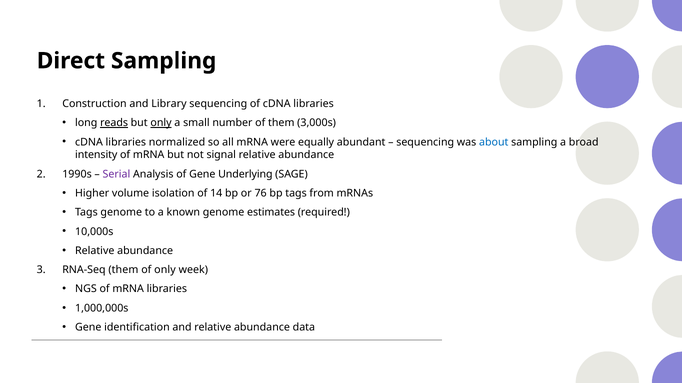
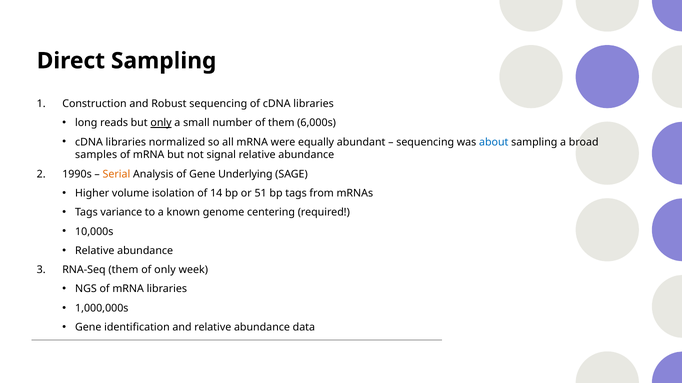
Library: Library -> Robust (169, 104)
reads underline: present -> none (114, 123)
3,000s: 3,000s -> 6,000s (317, 123)
intensity: intensity -> samples (96, 155)
Serial colour: purple -> orange (116, 174)
76: 76 -> 51 (261, 193)
Tags genome: genome -> variance (121, 213)
estimates: estimates -> centering (271, 213)
